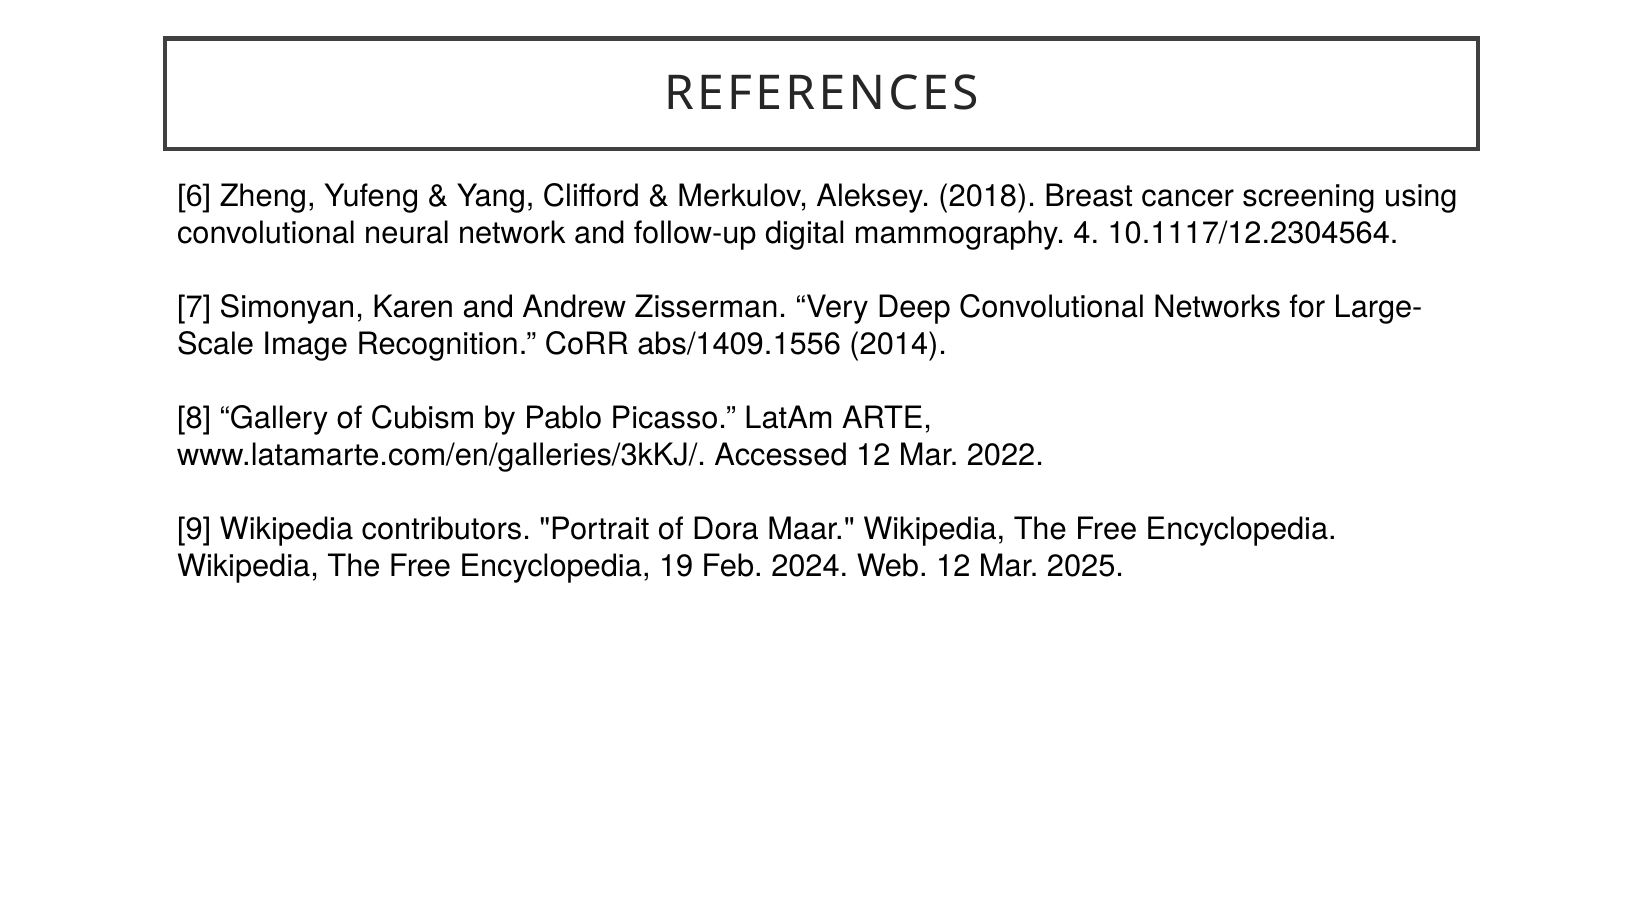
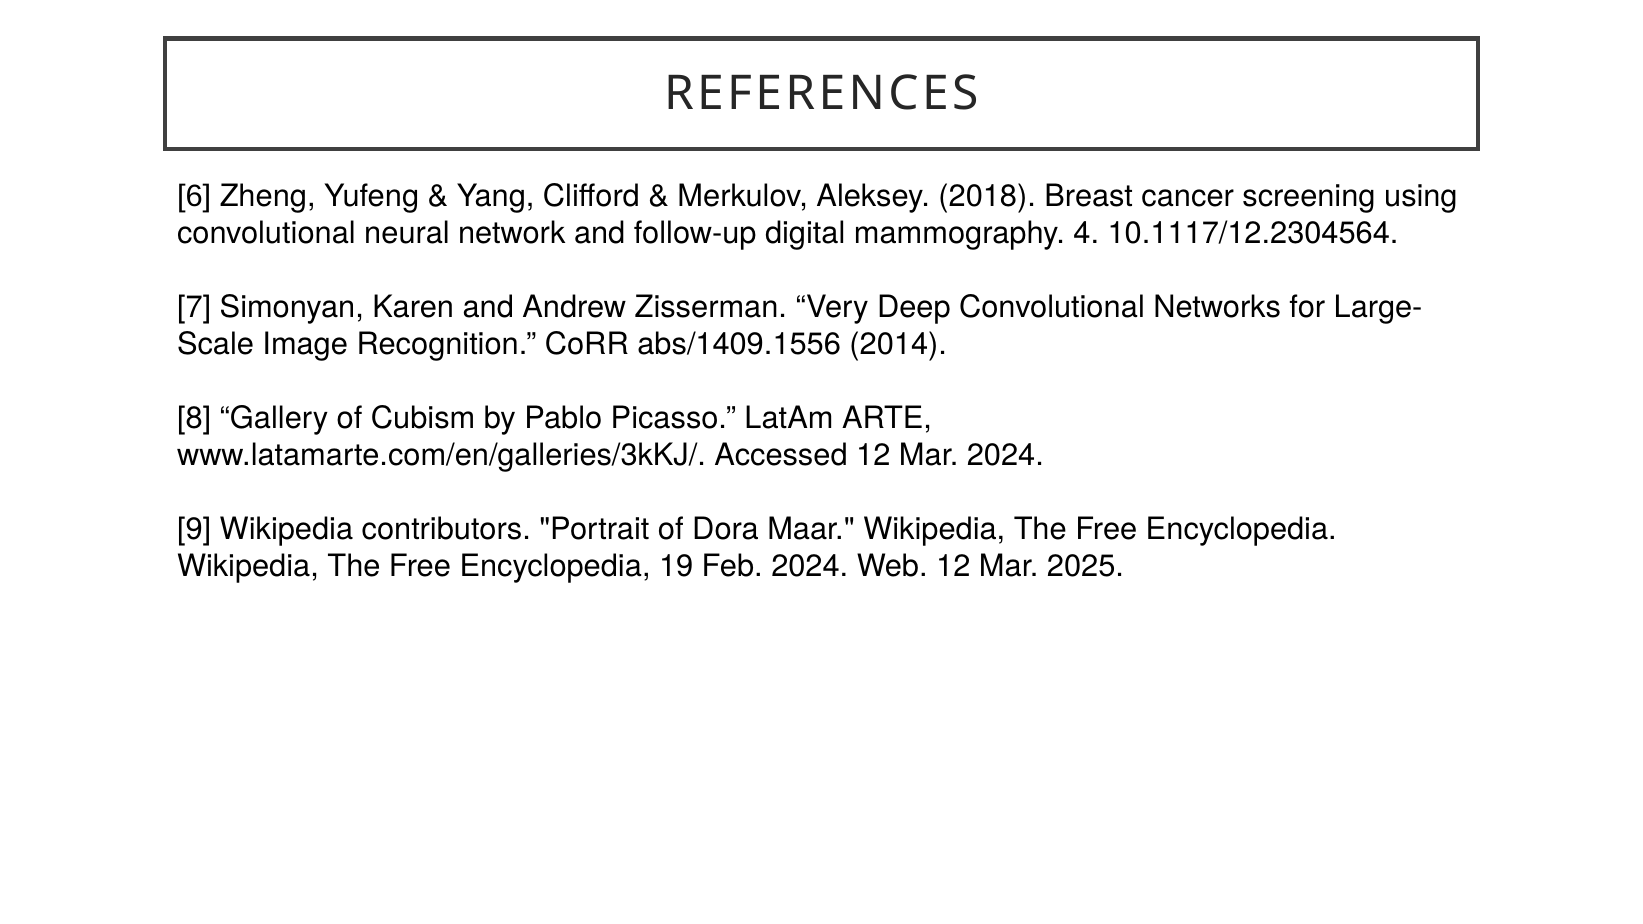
Mar 2022: 2022 -> 2024 (1005, 455)
